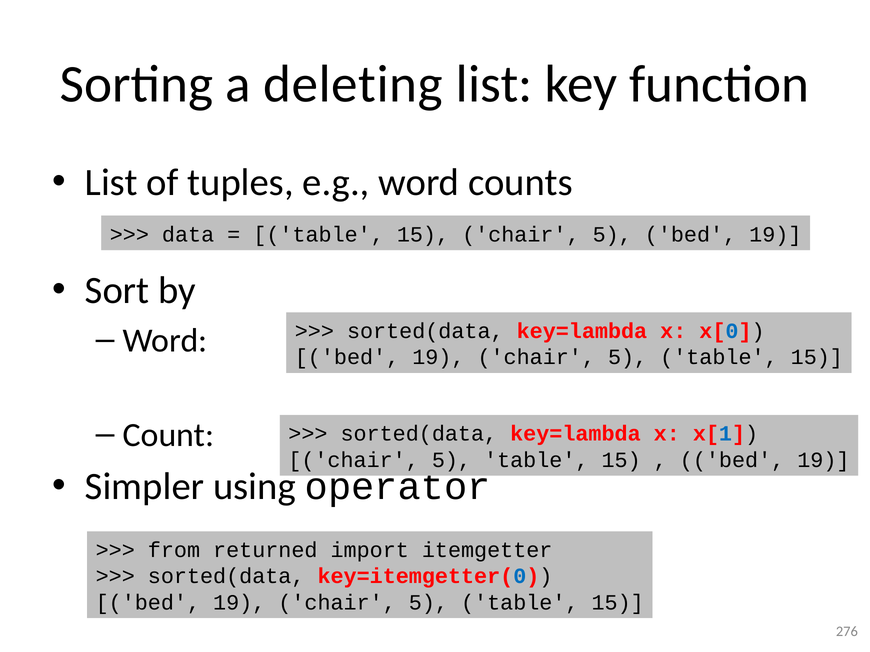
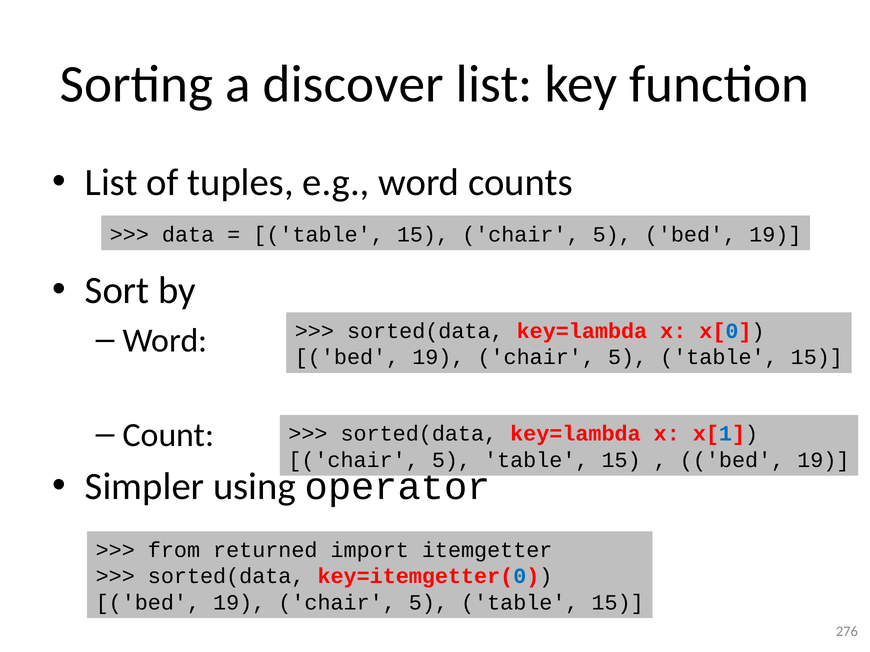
deleting: deleting -> discover (353, 84)
